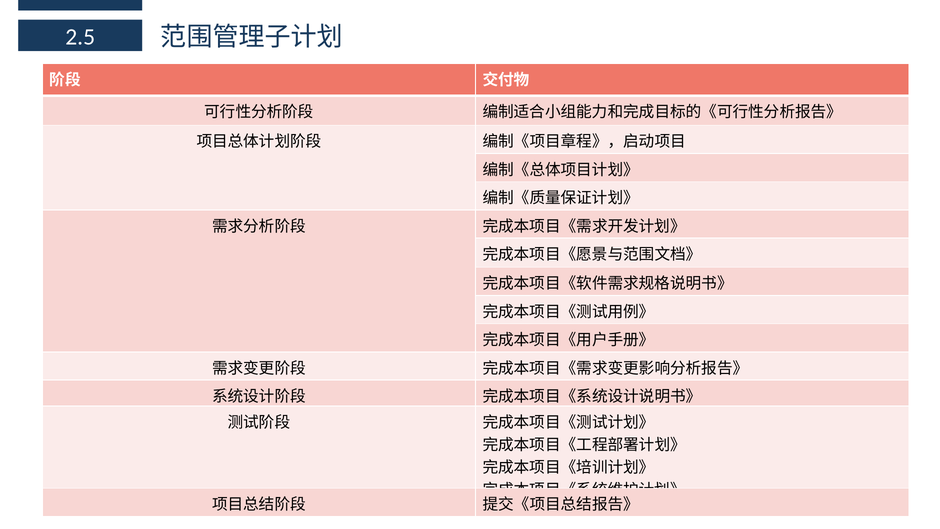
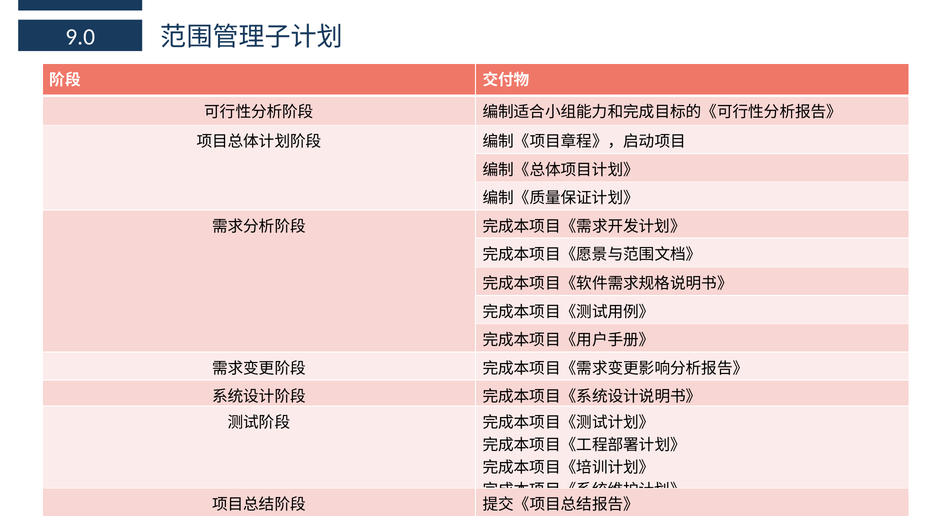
2.5: 2.5 -> 9.0 (80, 37)
